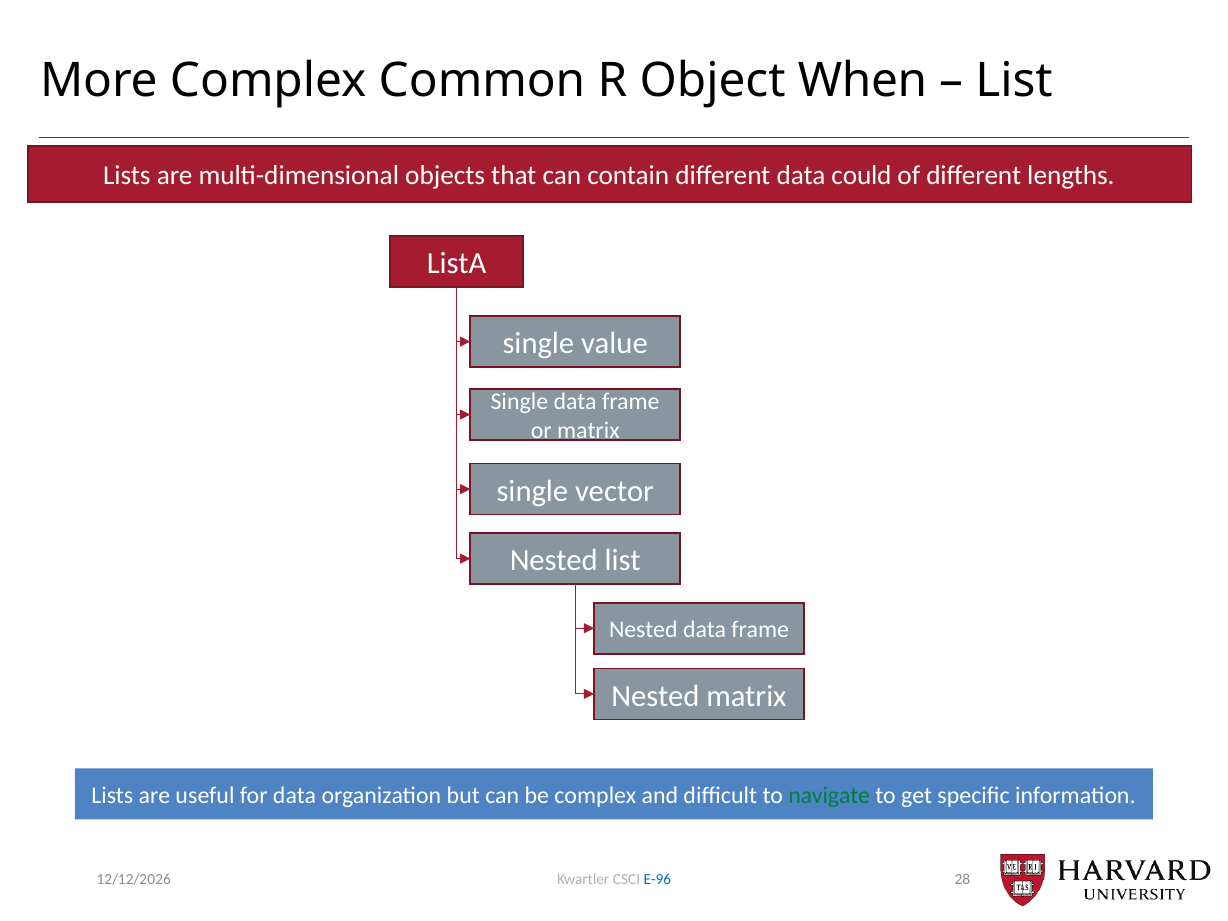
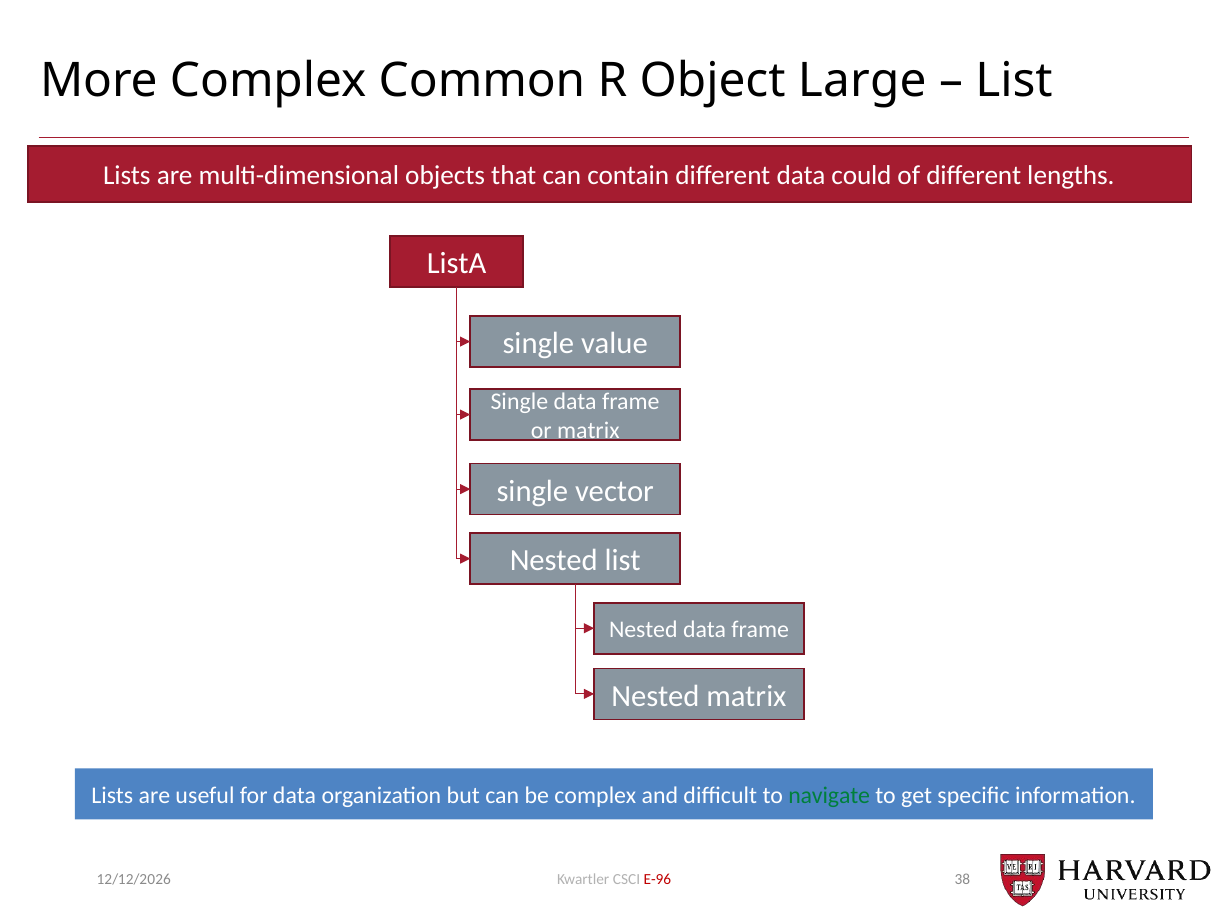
When: When -> Large (862, 81)
28: 28 -> 38 (962, 879)
E-96 colour: blue -> red (657, 879)
